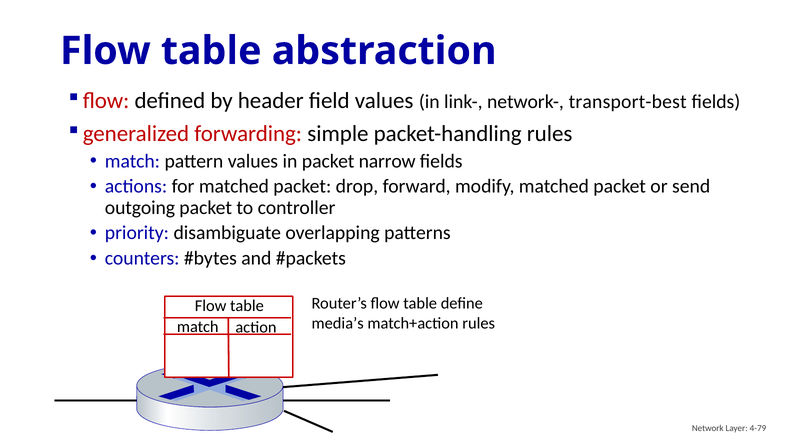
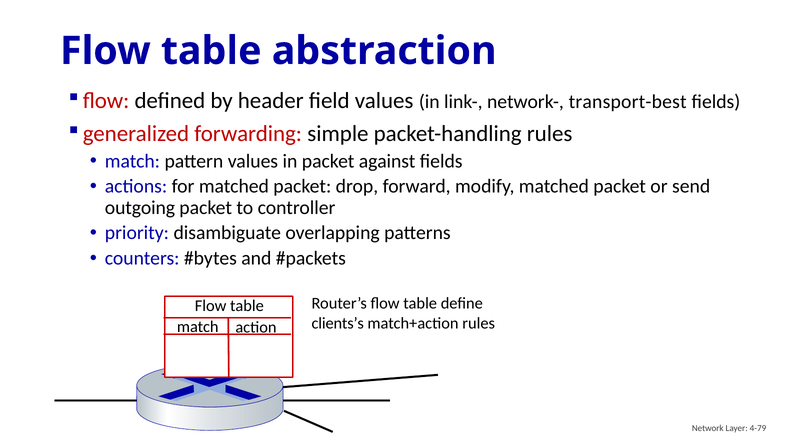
narrow: narrow -> against (387, 161)
media’s: media’s -> clients’s (338, 323)
